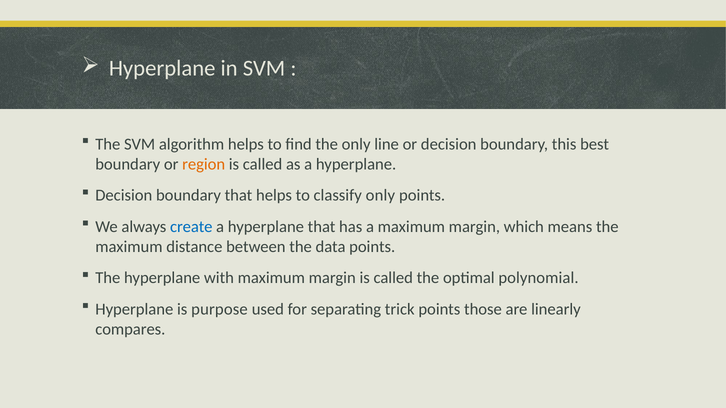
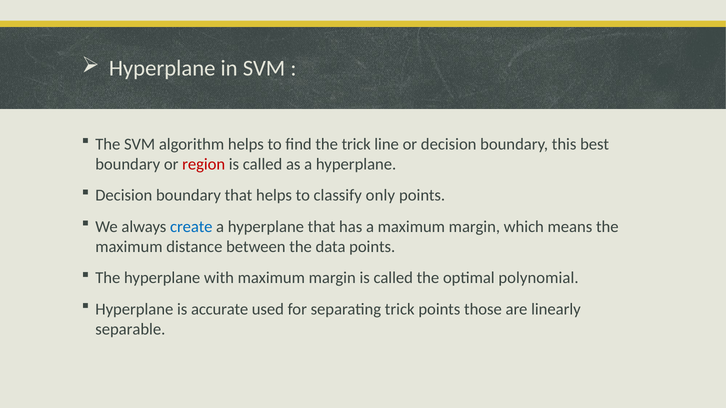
the only: only -> trick (356, 144)
region colour: orange -> red (204, 164)
purpose: purpose -> accurate (220, 309)
compares: compares -> separable (130, 329)
